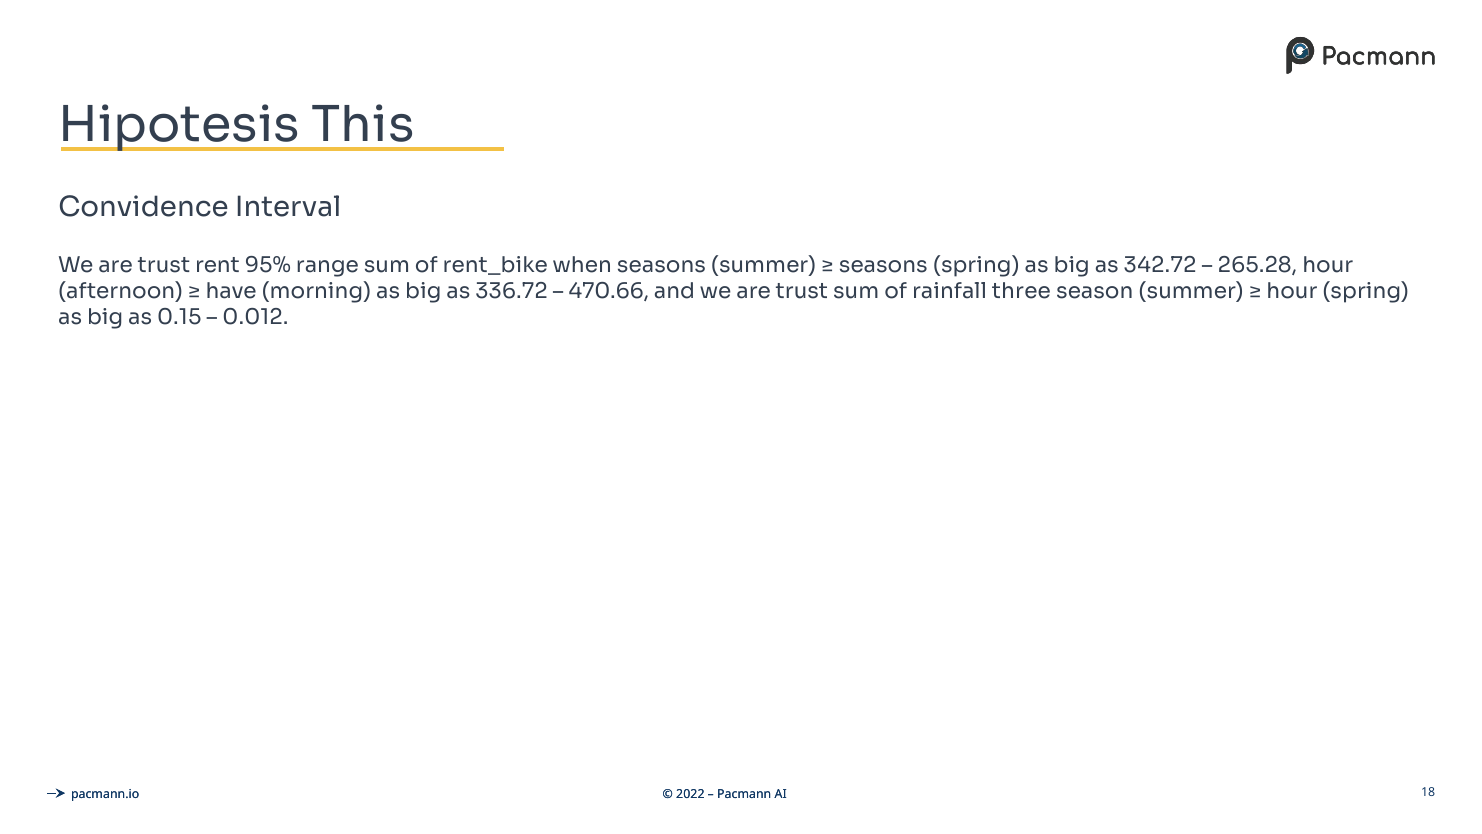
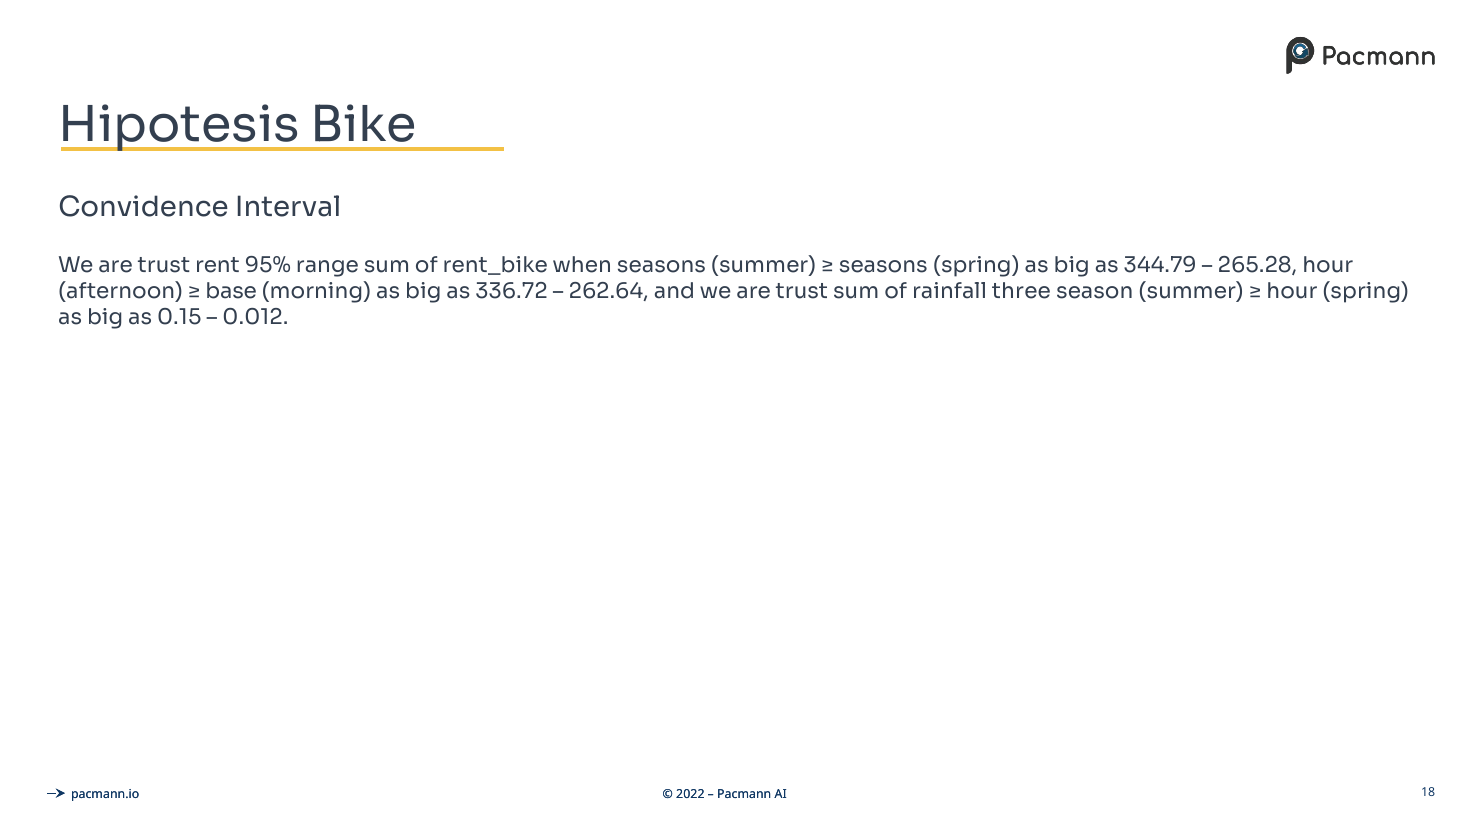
This: This -> Bike (364, 125)
342.72: 342.72 -> 344.79 (1160, 265)
have: have -> base (231, 291)
470.66: 470.66 -> 262.64 (609, 291)
